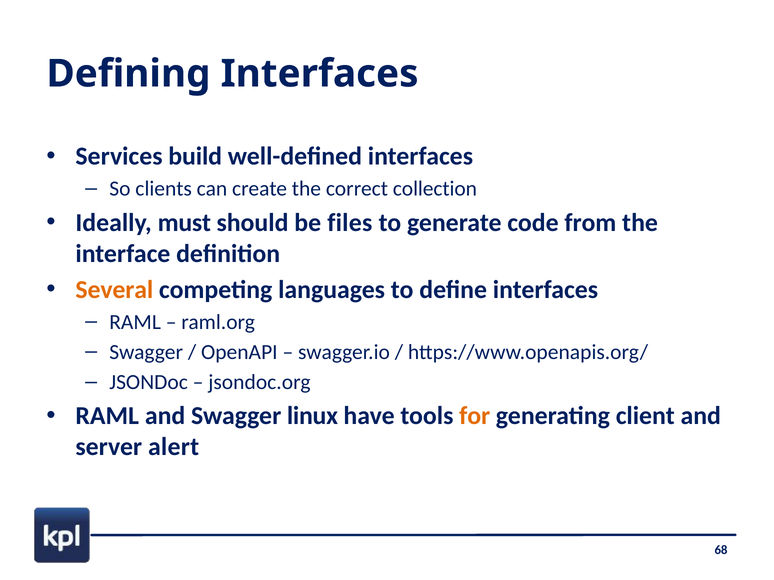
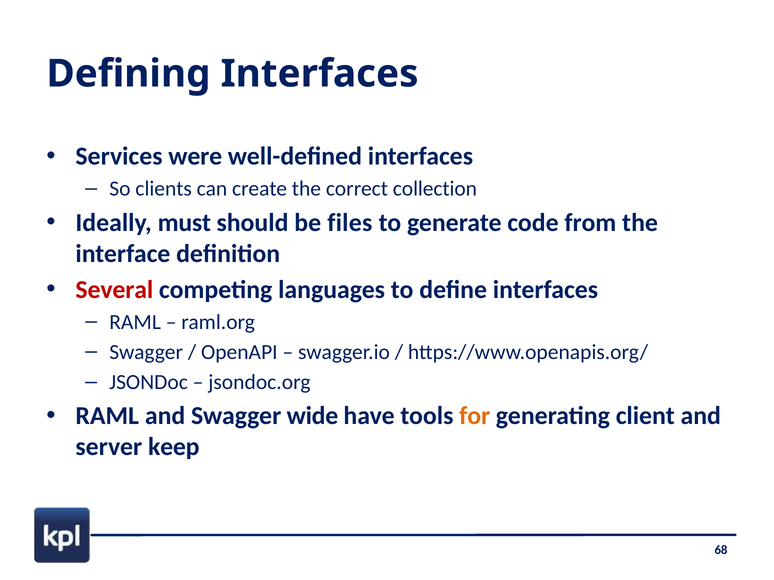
build: build -> were (195, 157)
Several colour: orange -> red (114, 290)
linux: linux -> wide (312, 416)
alert: alert -> keep (174, 447)
